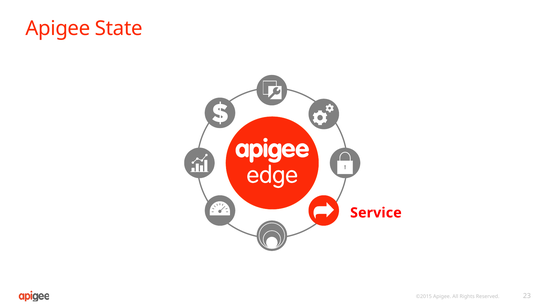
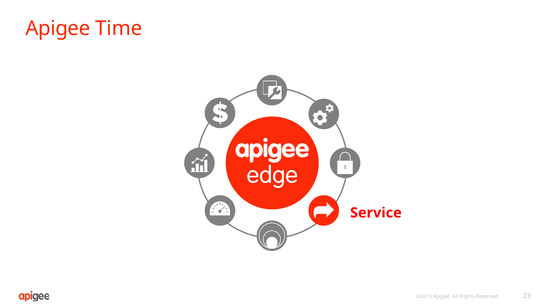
State: State -> Time (119, 28)
